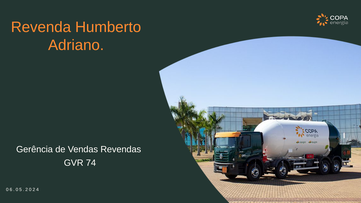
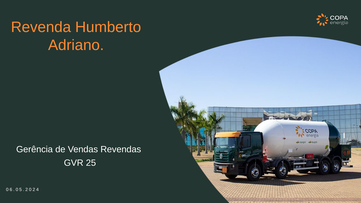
74: 74 -> 25 (91, 163)
